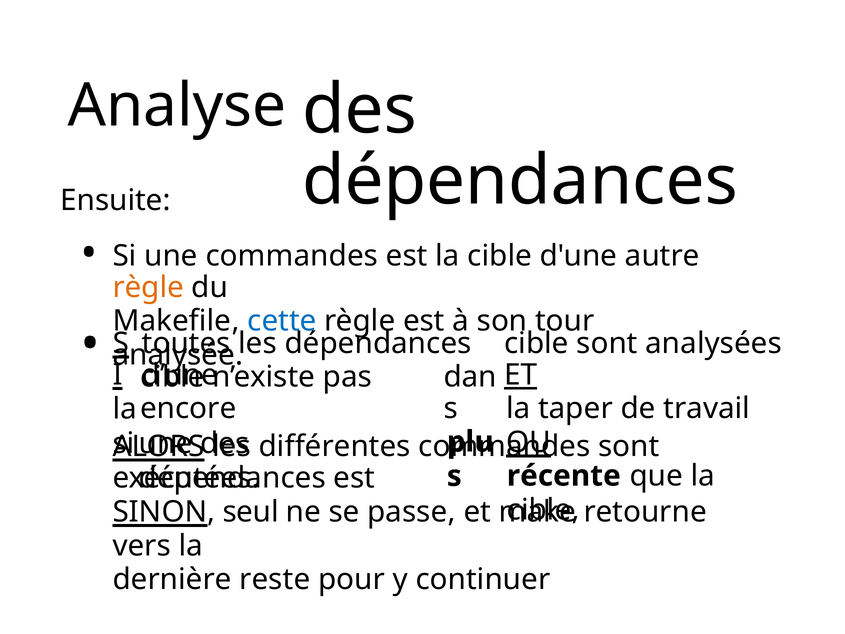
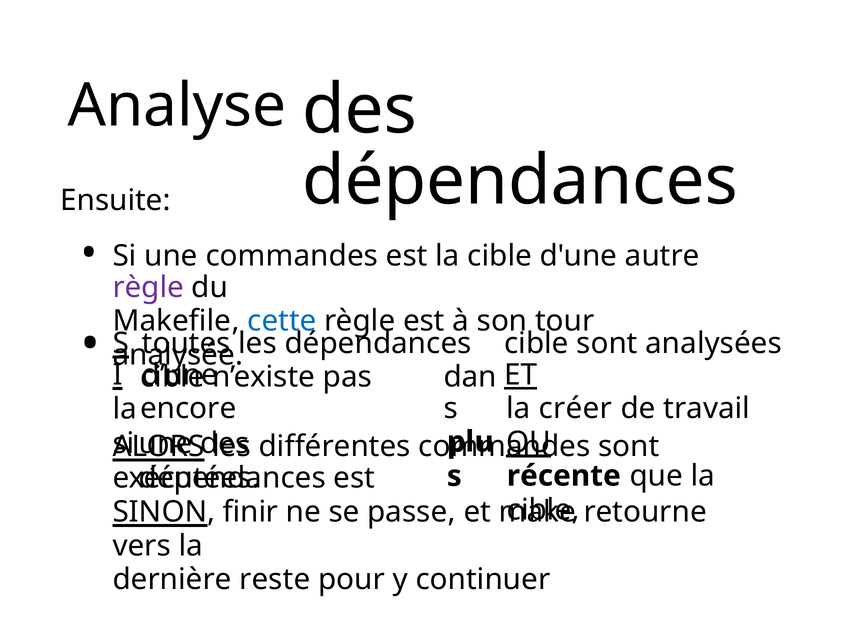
règle colour: orange -> purple (148, 287)
taper: taper -> créer (575, 409)
seul: seul -> finir (251, 512)
